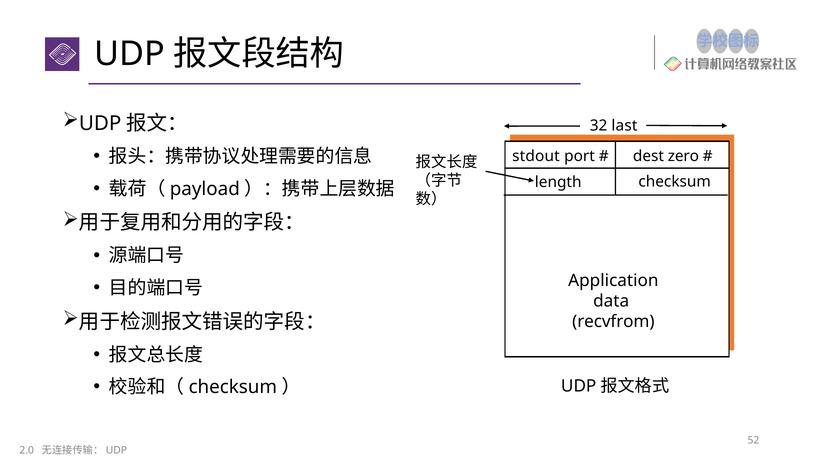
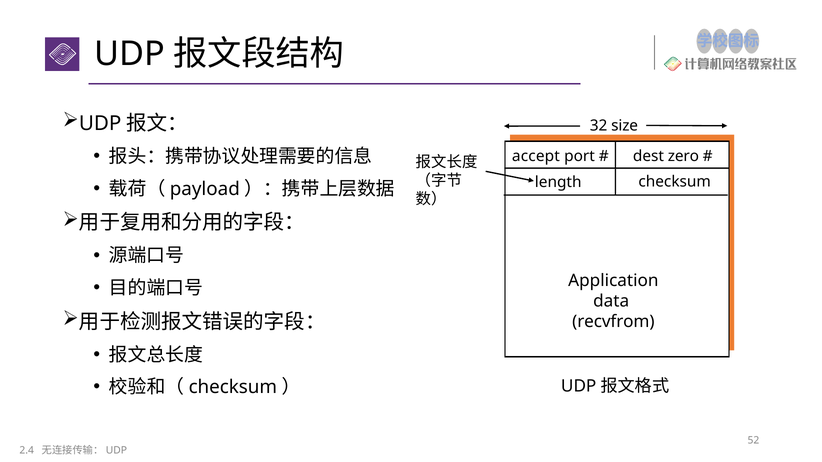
last: last -> size (625, 126)
stdout: stdout -> accept (536, 156)
2.0: 2.0 -> 2.4 (27, 451)
